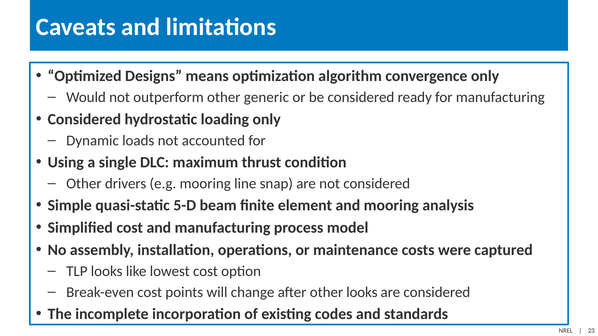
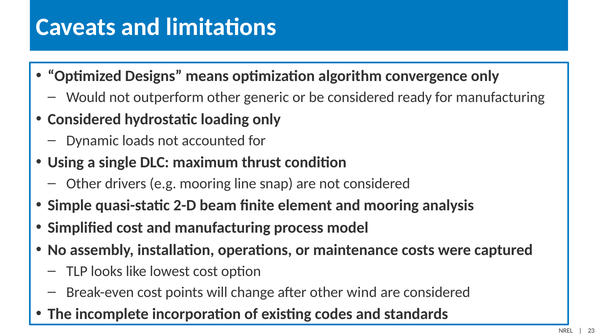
5-D: 5-D -> 2-D (185, 206)
other looks: looks -> wind (362, 292)
